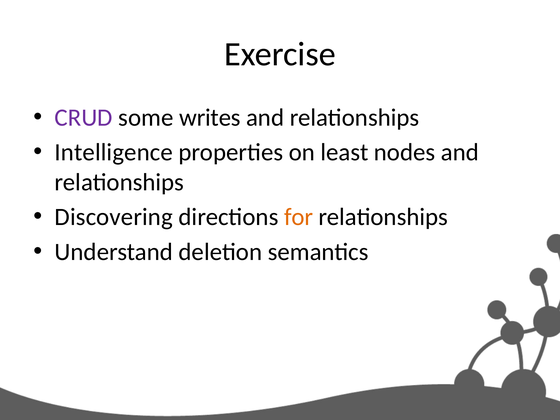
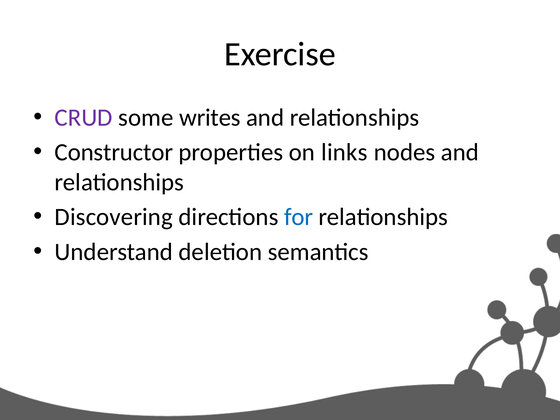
Intelligence: Intelligence -> Constructor (114, 152)
least: least -> links (344, 152)
for colour: orange -> blue (299, 217)
